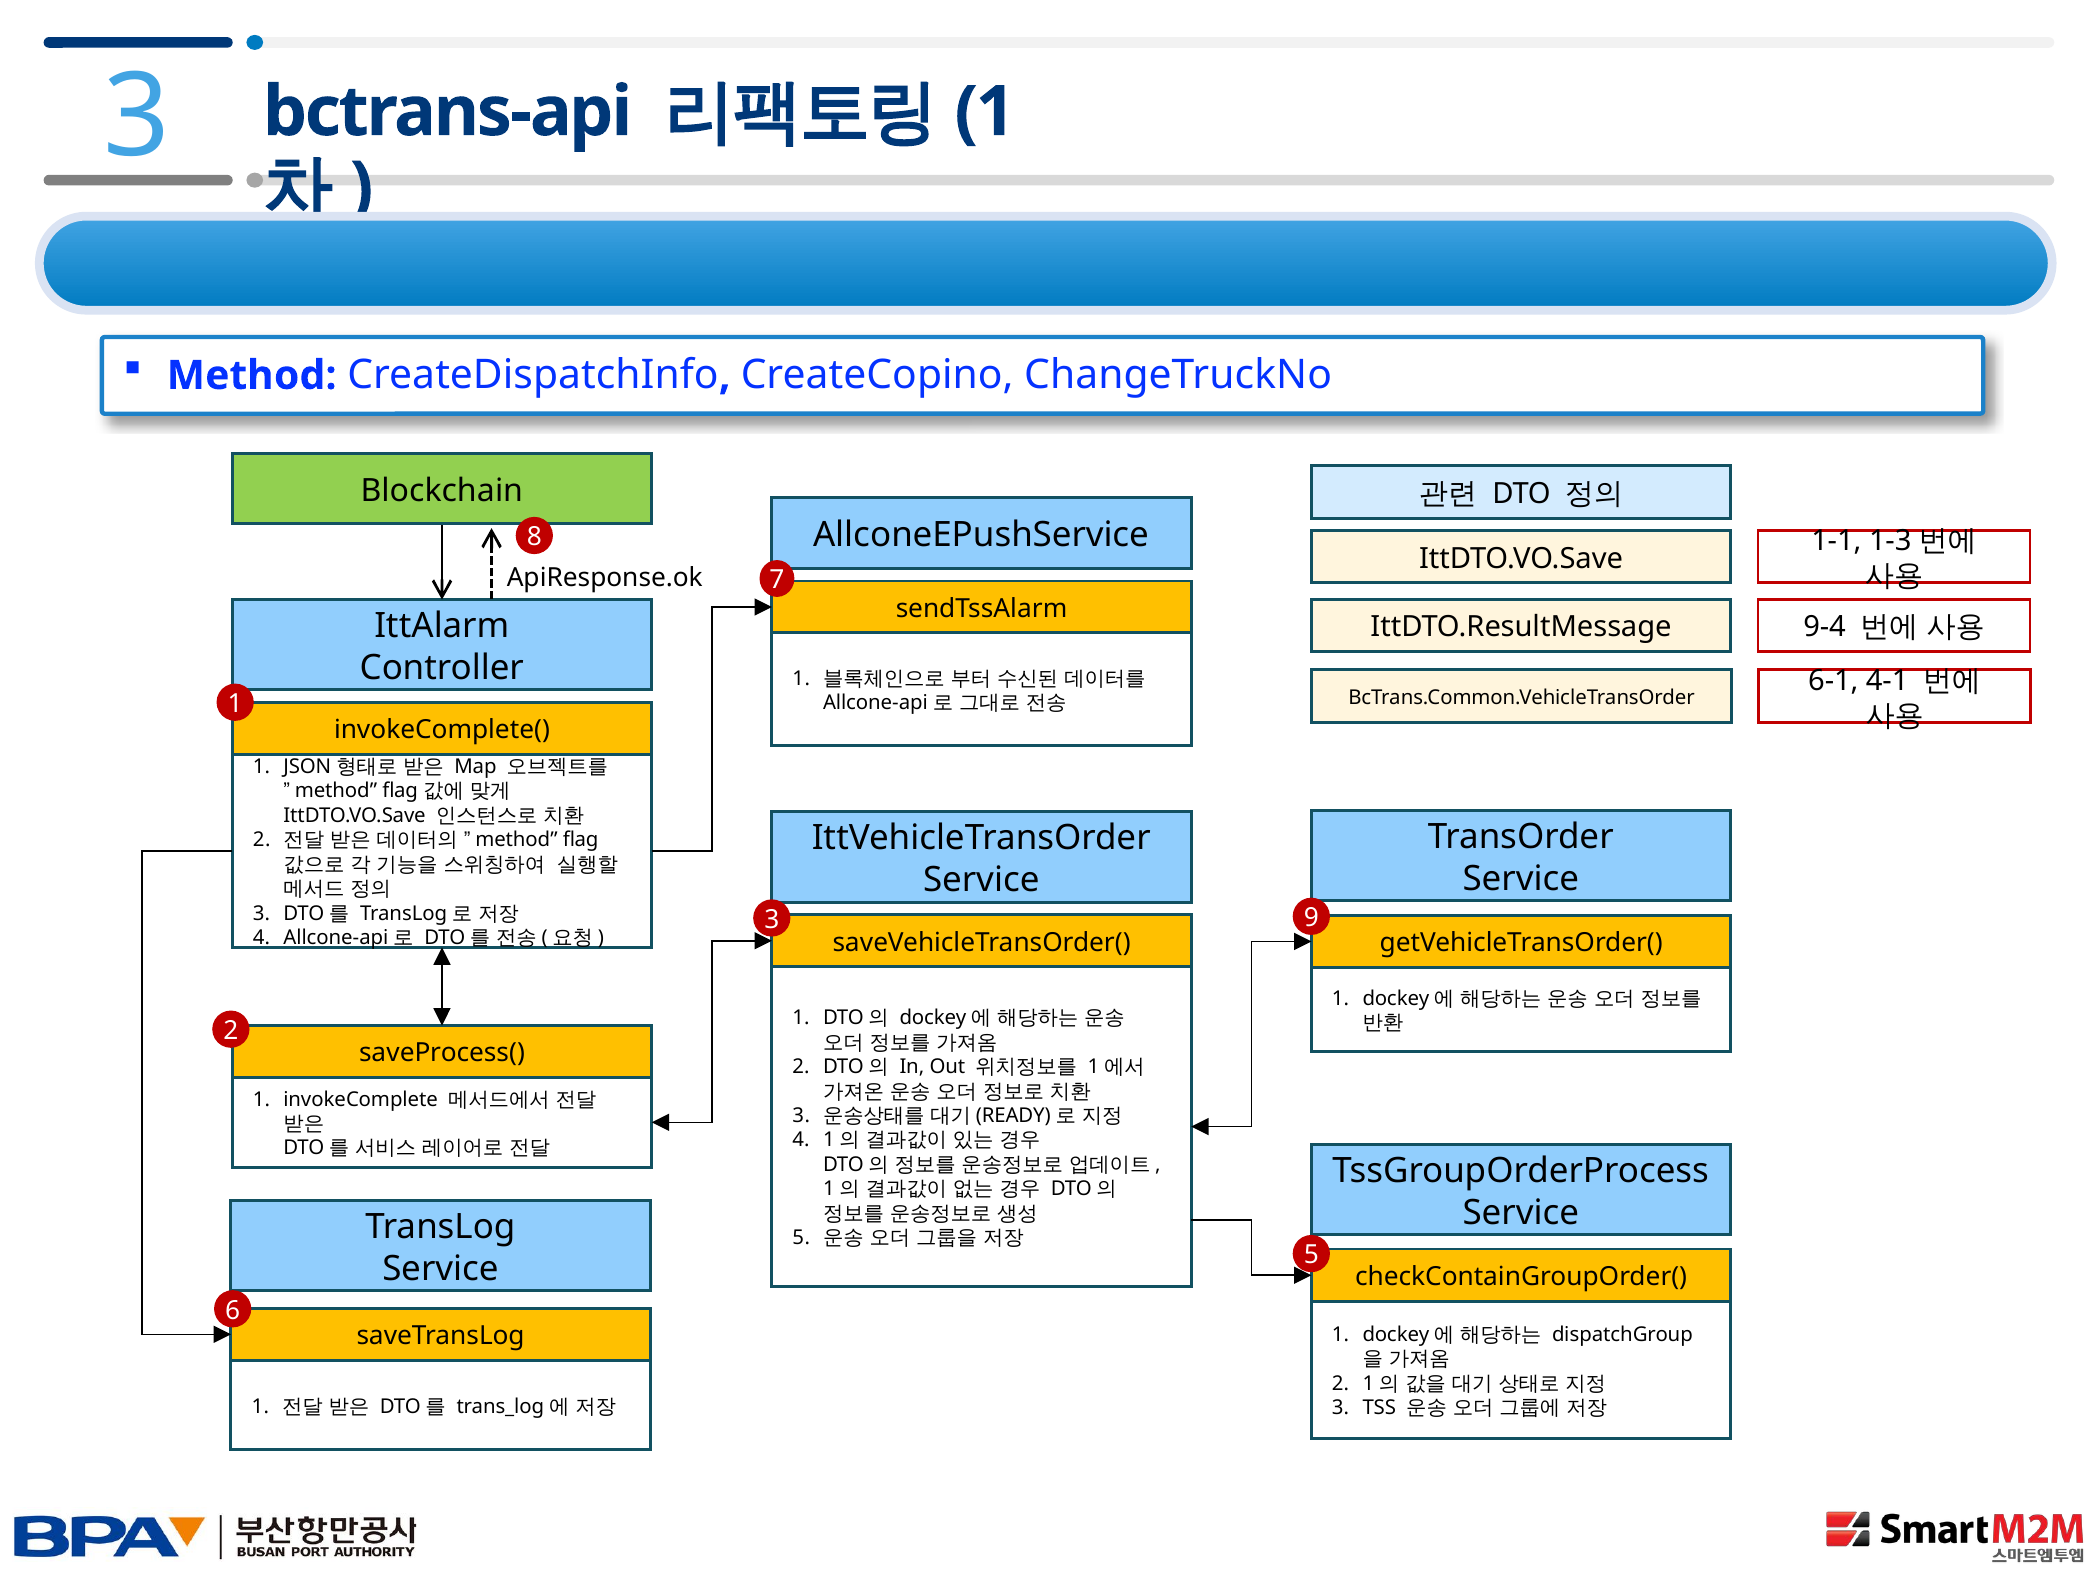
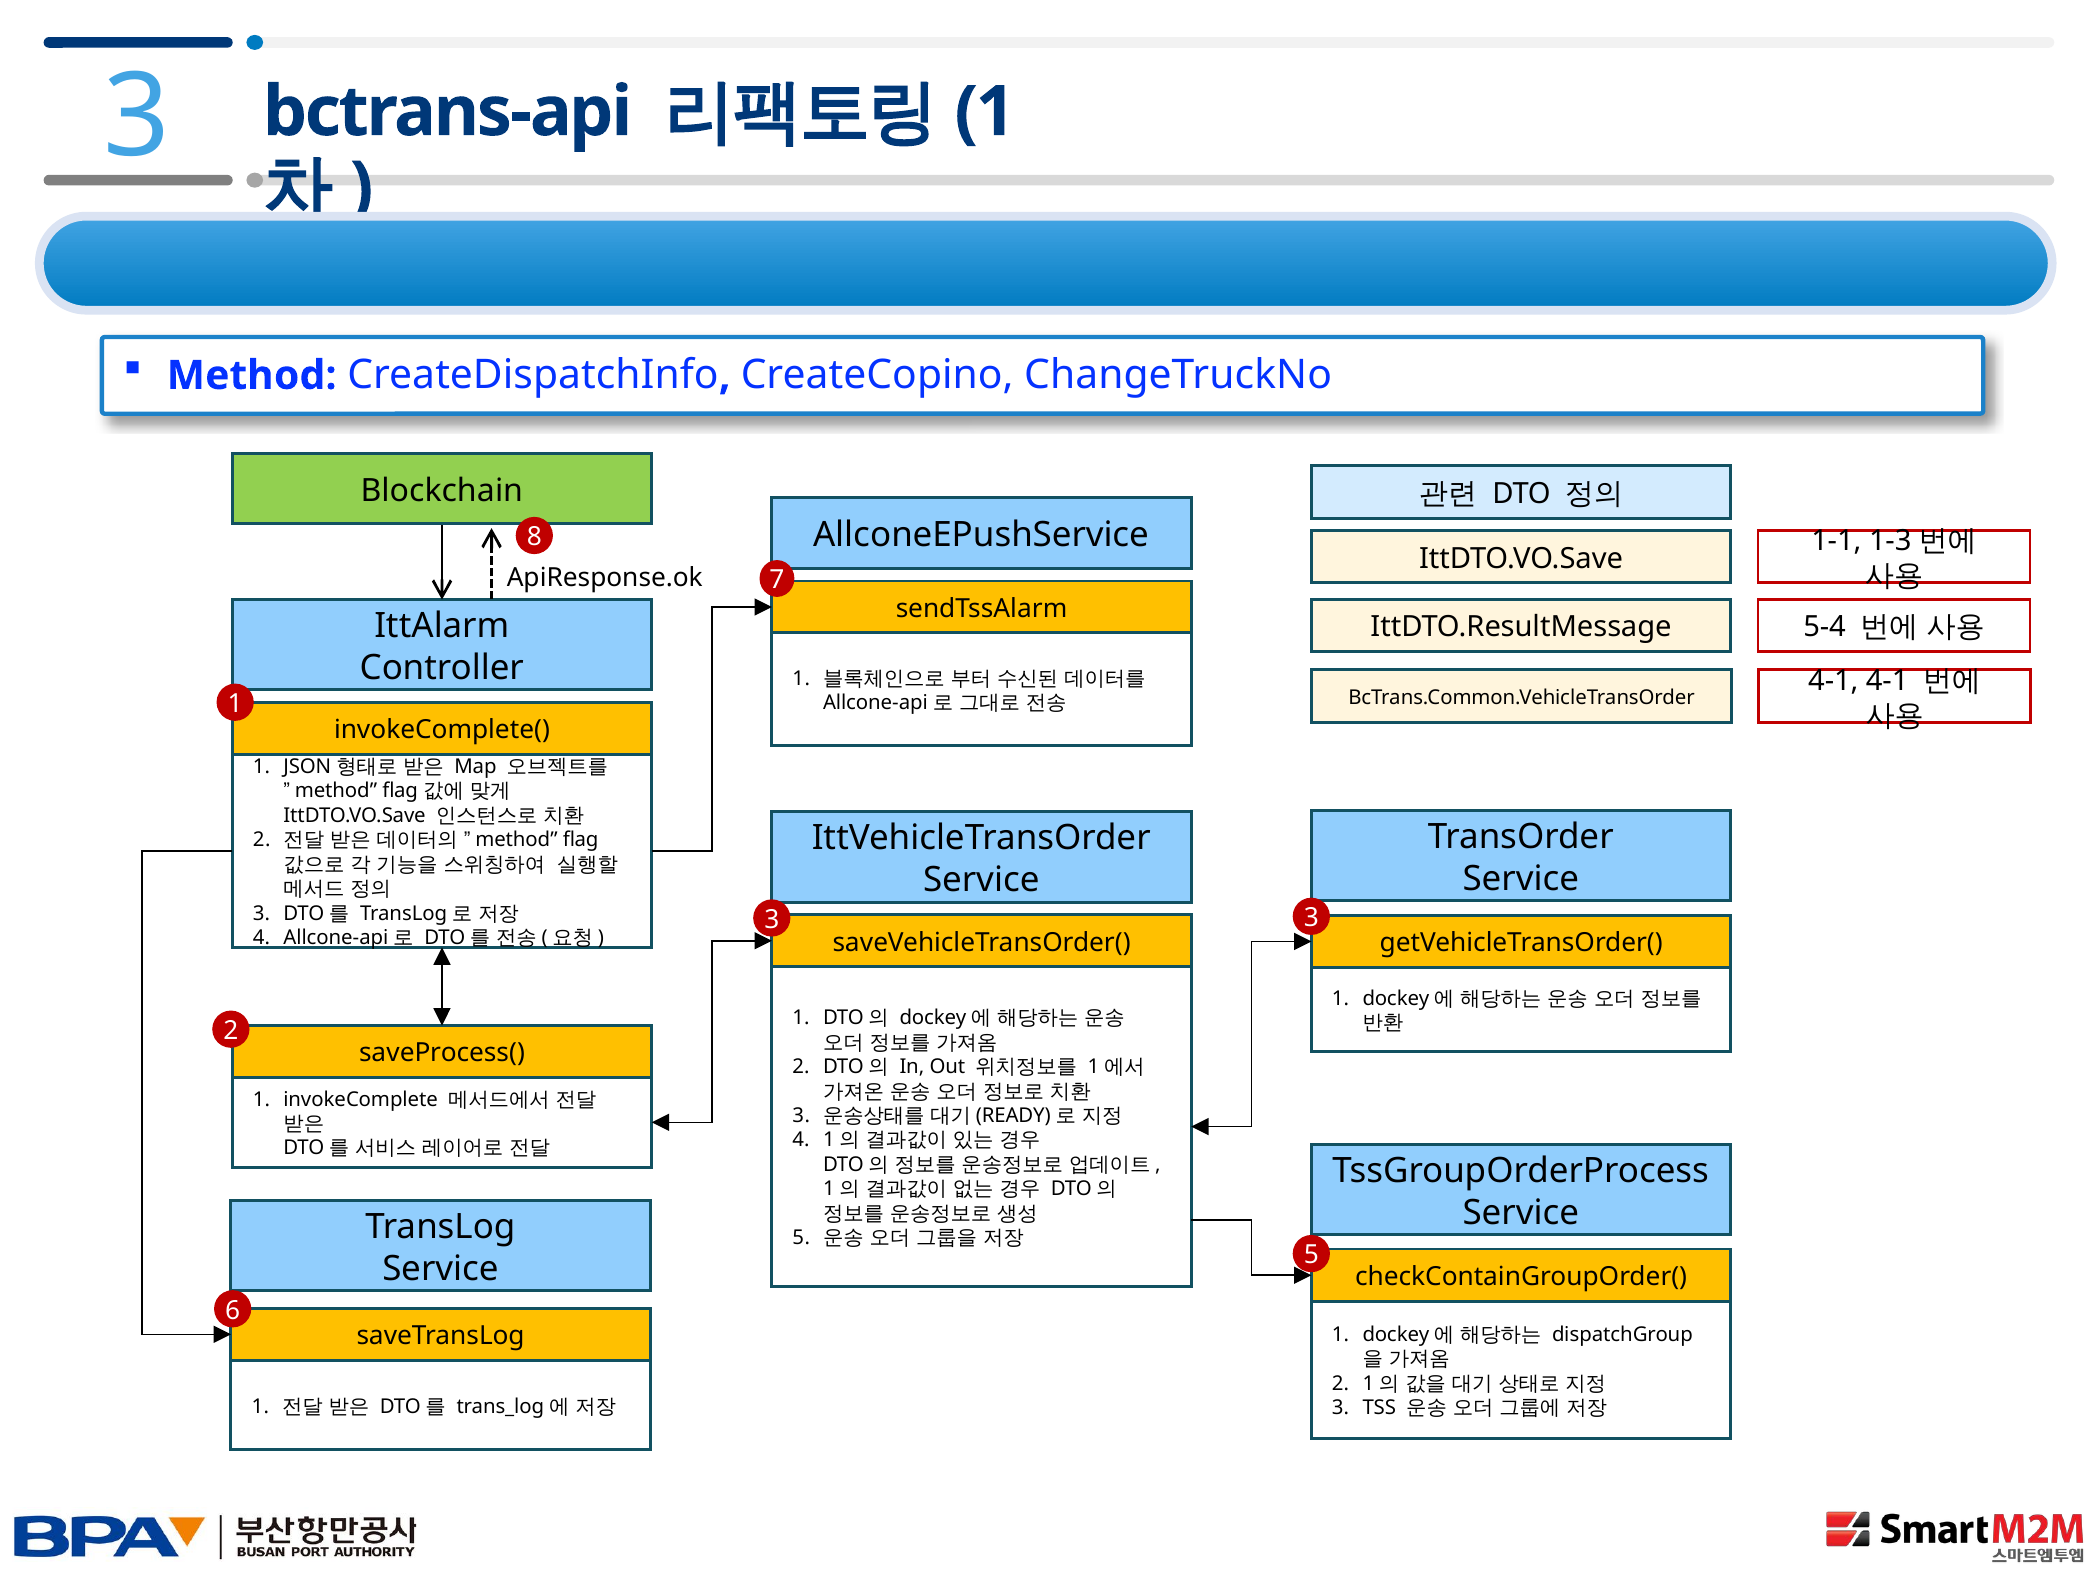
9-4: 9-4 -> 5-4 (1825, 627)
6-1: 6-1 -> 4-1 (1833, 680)
9: 9 -> 3 (1311, 918)
